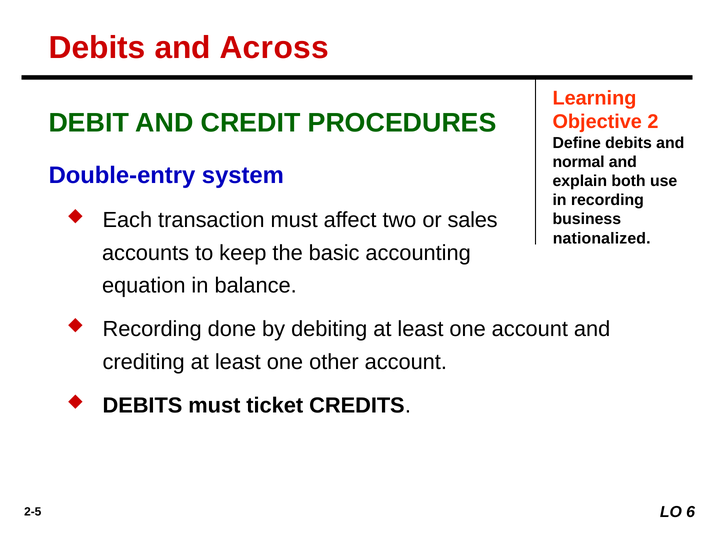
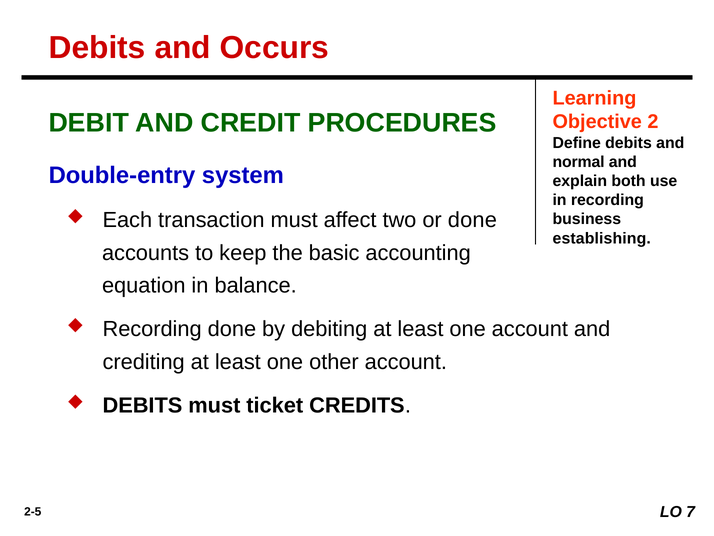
Across: Across -> Occurs (274, 48)
or sales: sales -> done (472, 220)
nationalized: nationalized -> establishing (602, 238)
6: 6 -> 7 (691, 511)
